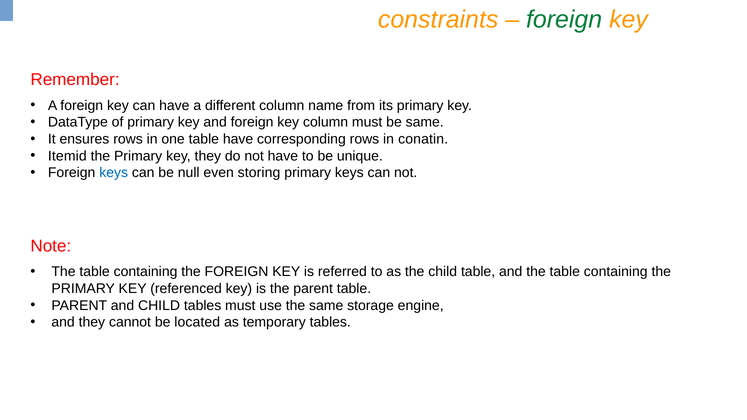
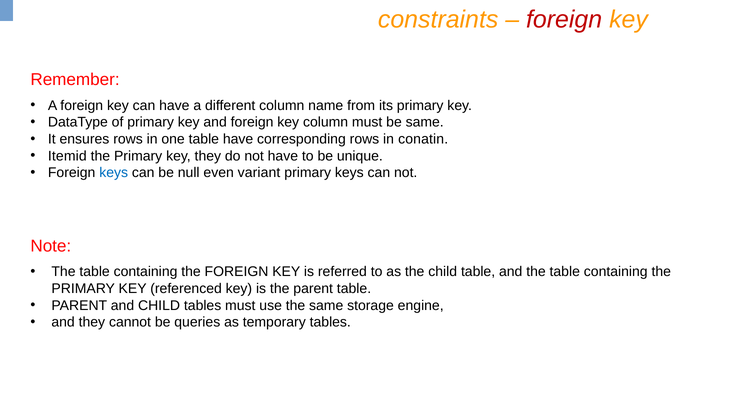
foreign colour: green -> red (564, 19)
storing: storing -> variant (259, 173)
located: located -> queries (197, 322)
